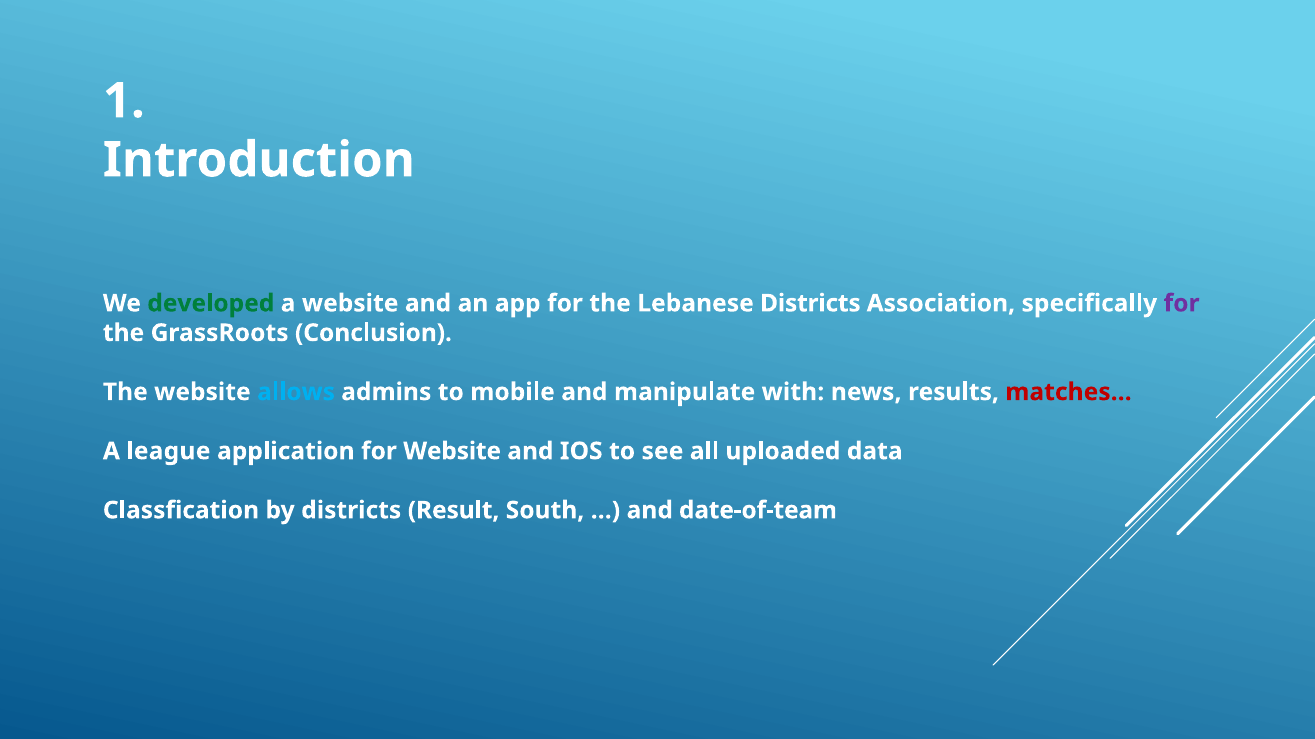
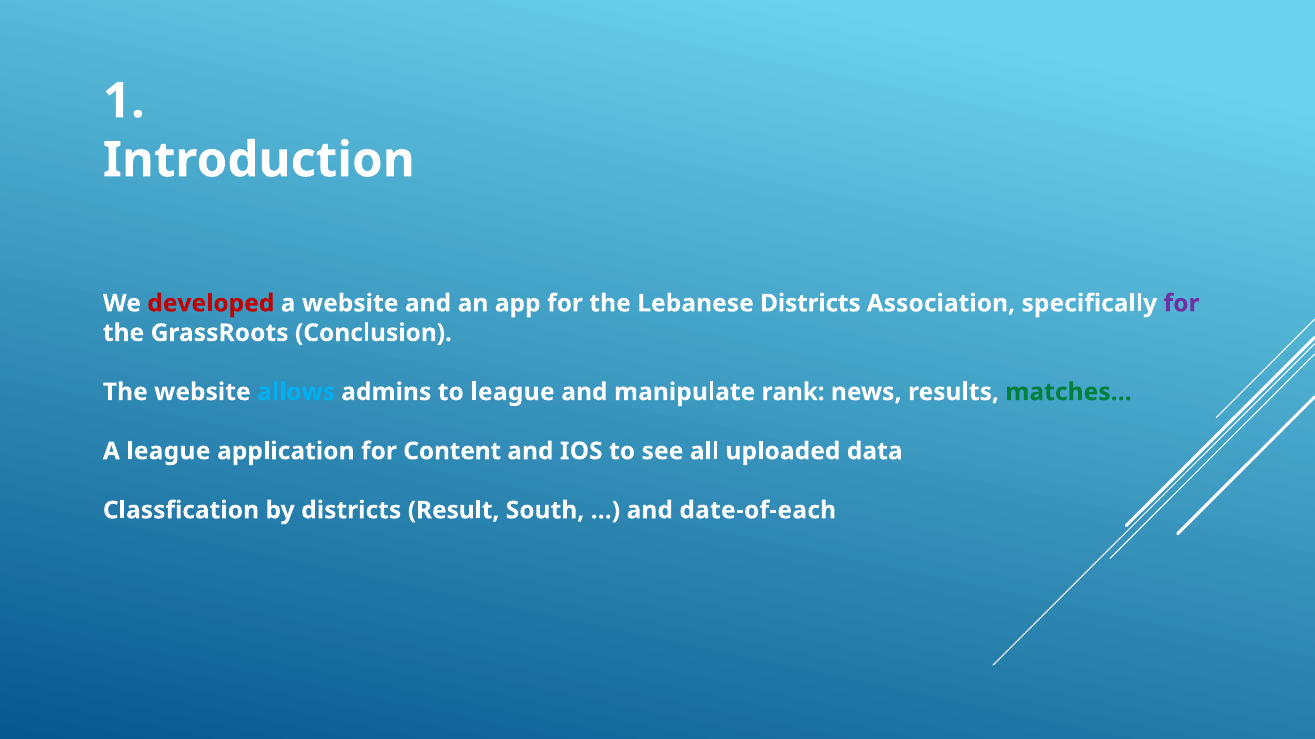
developed colour: green -> red (211, 304)
to mobile: mobile -> league (512, 392)
with: with -> rank (793, 392)
matches… colour: red -> green (1069, 392)
for Website: Website -> Content (452, 452)
date-of-team: date-of-team -> date-of-each (758, 511)
